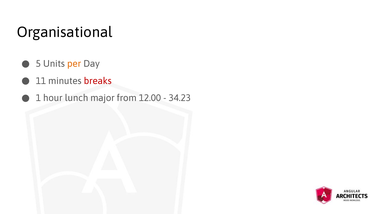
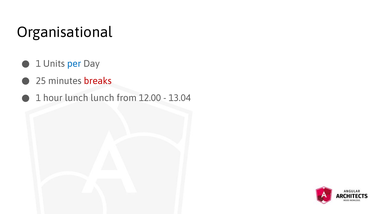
5: 5 -> 1 (38, 64)
per colour: orange -> blue (74, 64)
11: 11 -> 25 (41, 81)
lunch major: major -> lunch (102, 98)
34.23: 34.23 -> 13.04 (180, 98)
